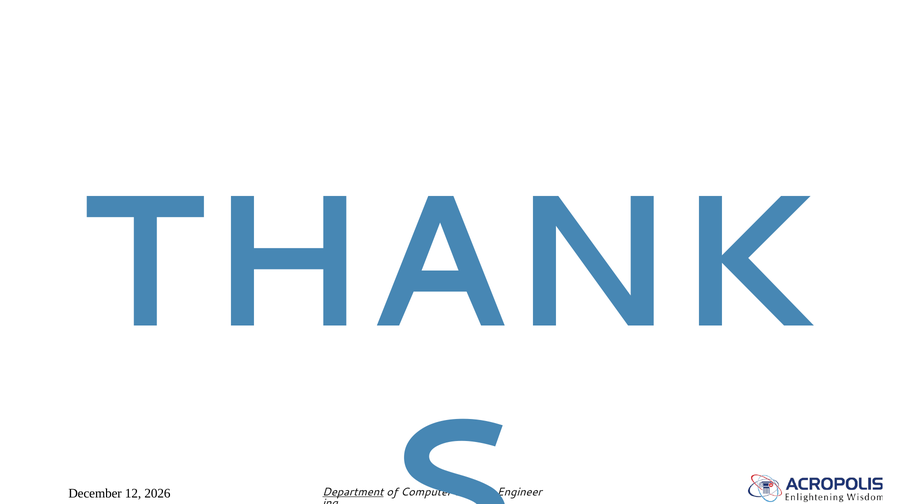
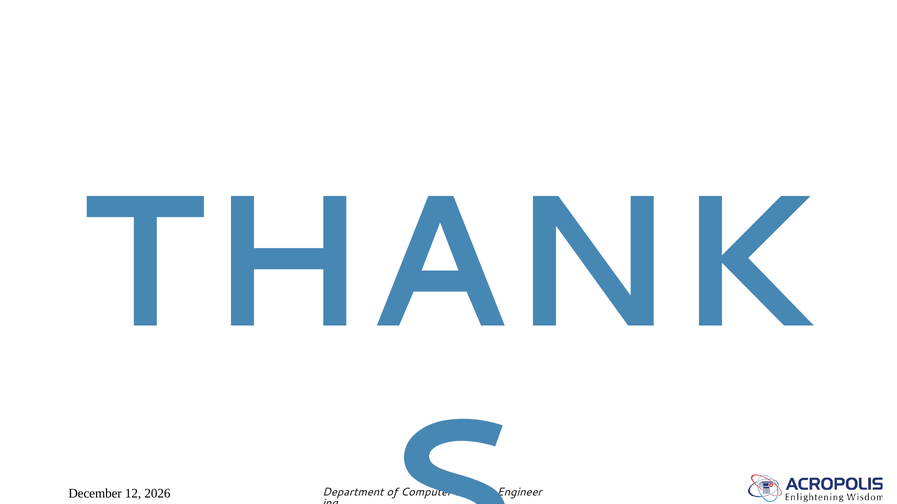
Department underline: present -> none (353, 492)
